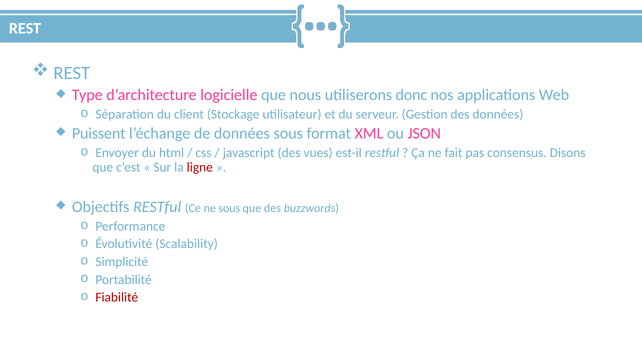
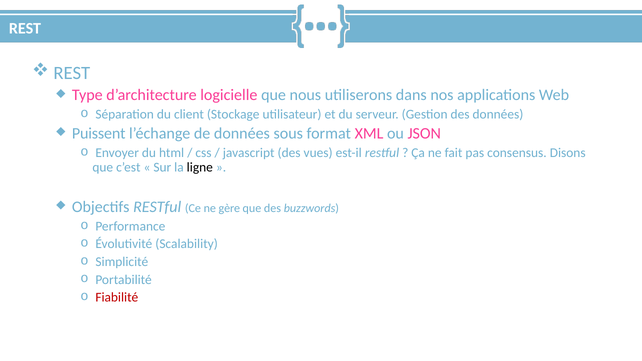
donc: donc -> dans (411, 95)
ligne colour: red -> black (200, 167)
ne sous: sous -> gère (229, 208)
